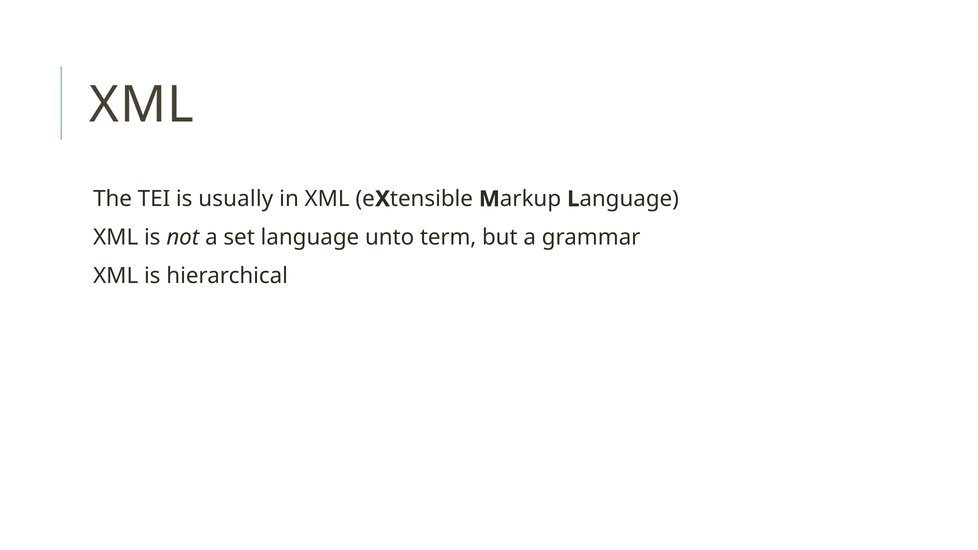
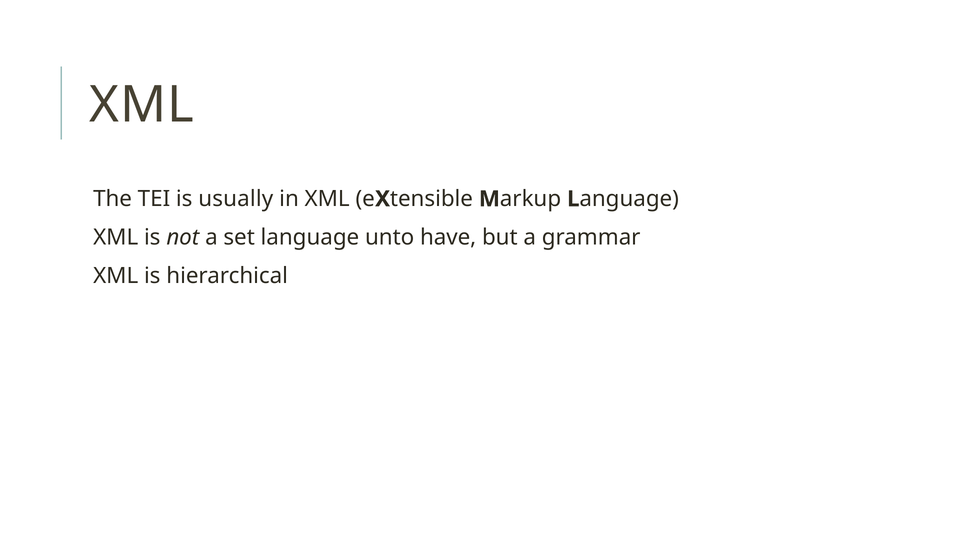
term: term -> have (448, 237)
